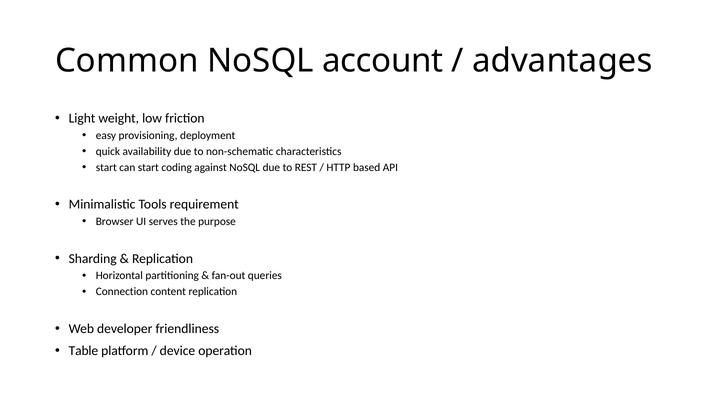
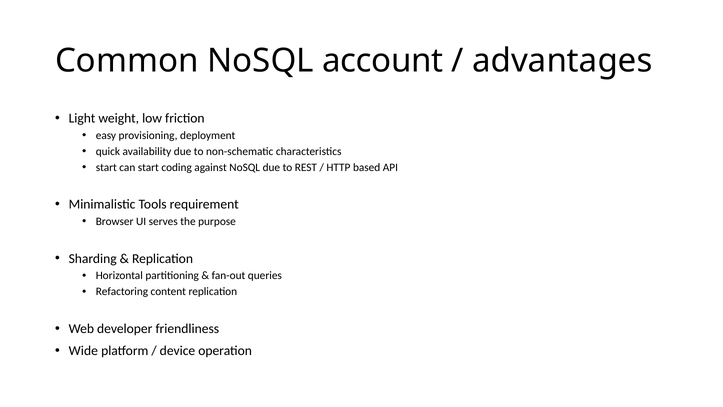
Connection: Connection -> Refactoring (122, 291)
Table: Table -> Wide (83, 351)
